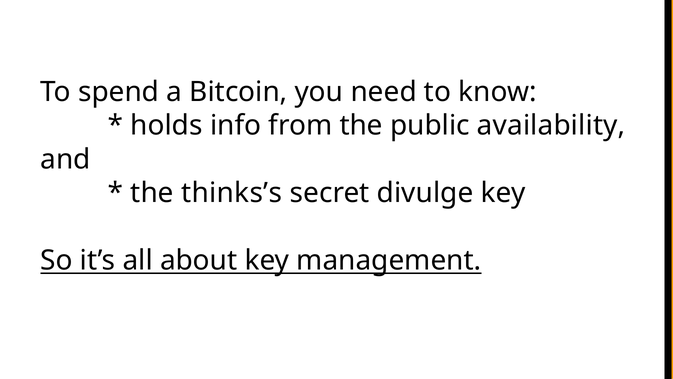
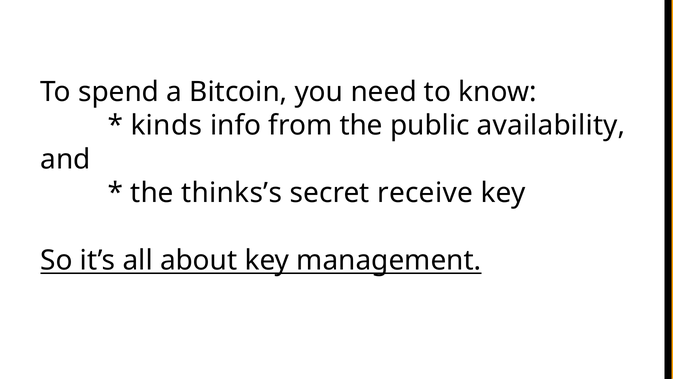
holds: holds -> kinds (166, 125)
divulge: divulge -> receive (425, 193)
